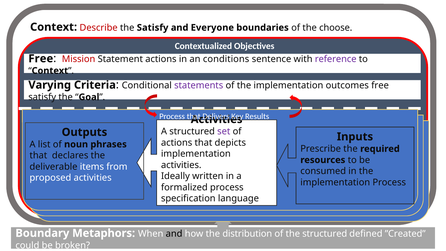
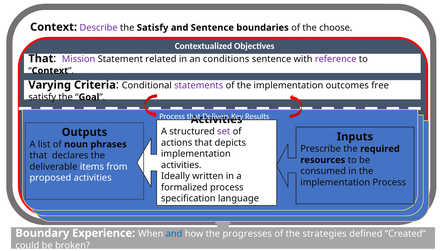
Describe colour: red -> purple (99, 28)
and Everyone: Everyone -> Sentence (212, 28)
Free: Free -> That (41, 59)
Mission colour: red -> purple (79, 59)
Statement actions: actions -> related (161, 59)
Metaphors: Metaphors -> Experience (104, 233)
and colour: black -> blue (174, 234)
distribution: distribution -> progresses (247, 234)
the structured: structured -> strategies (325, 234)
